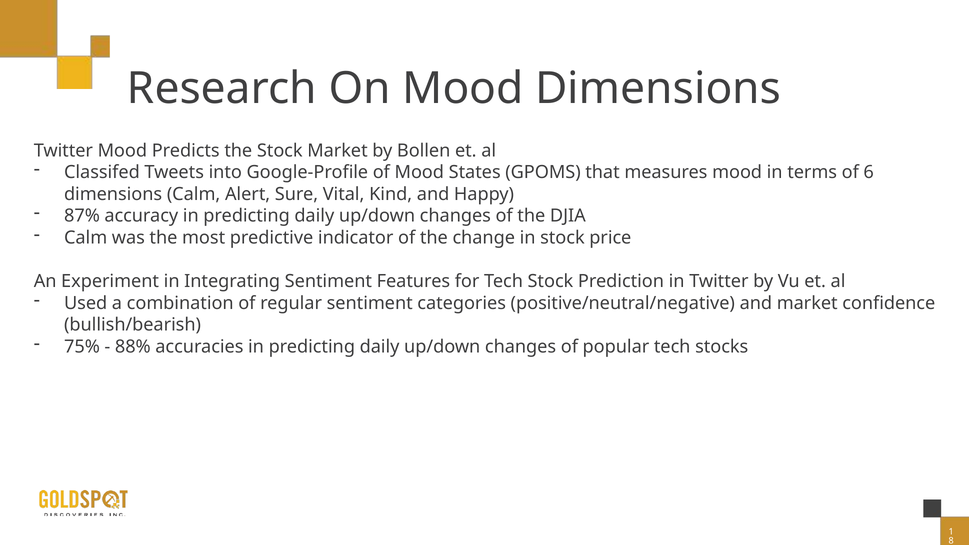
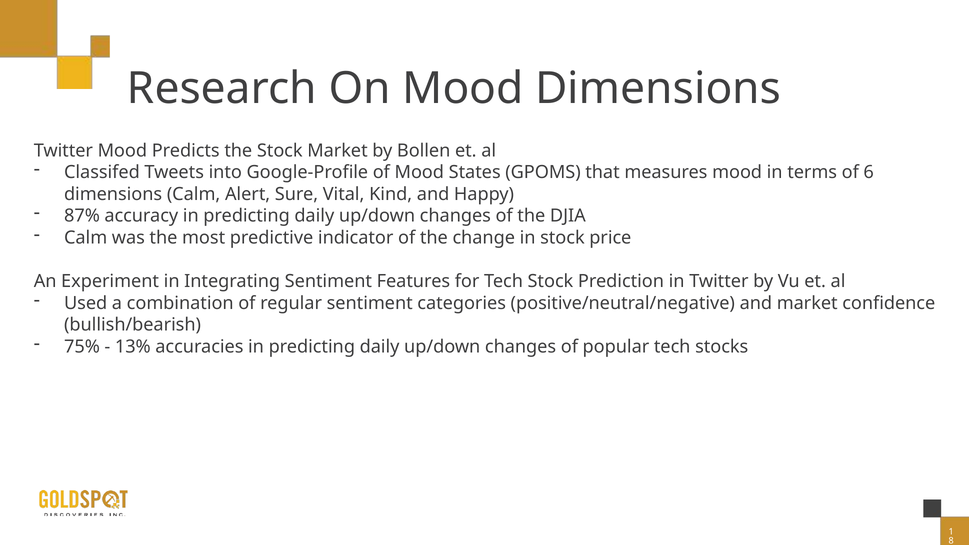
88%: 88% -> 13% (133, 347)
